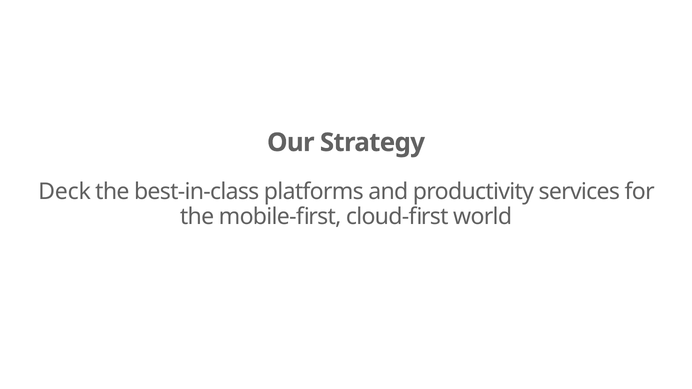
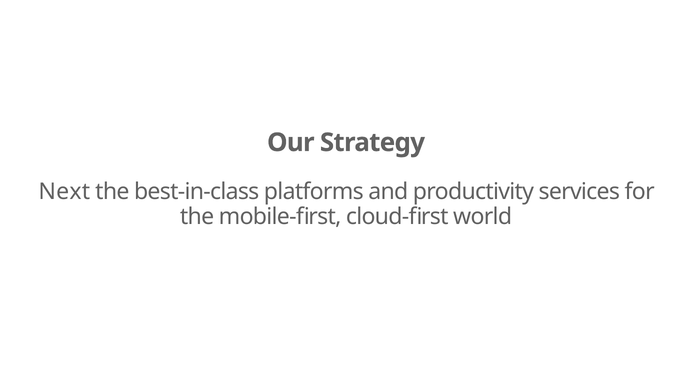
Deck: Deck -> Next (64, 192)
